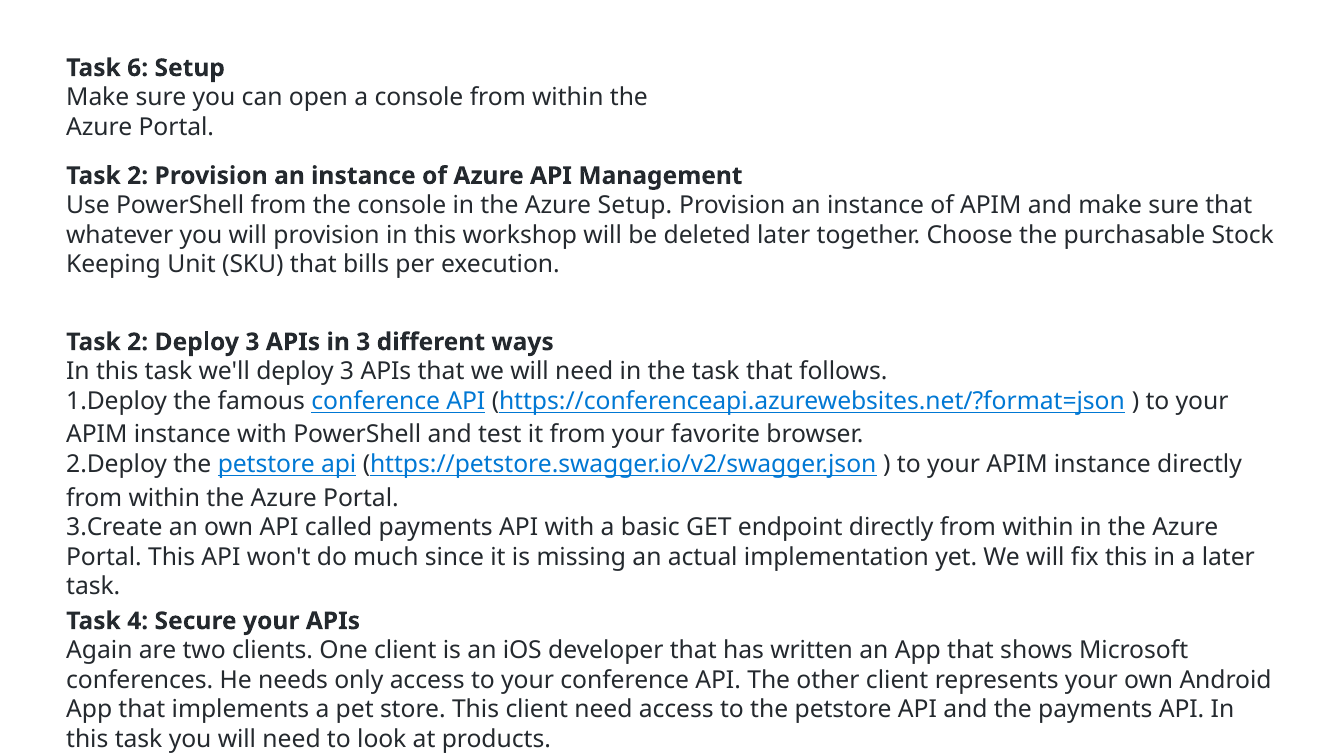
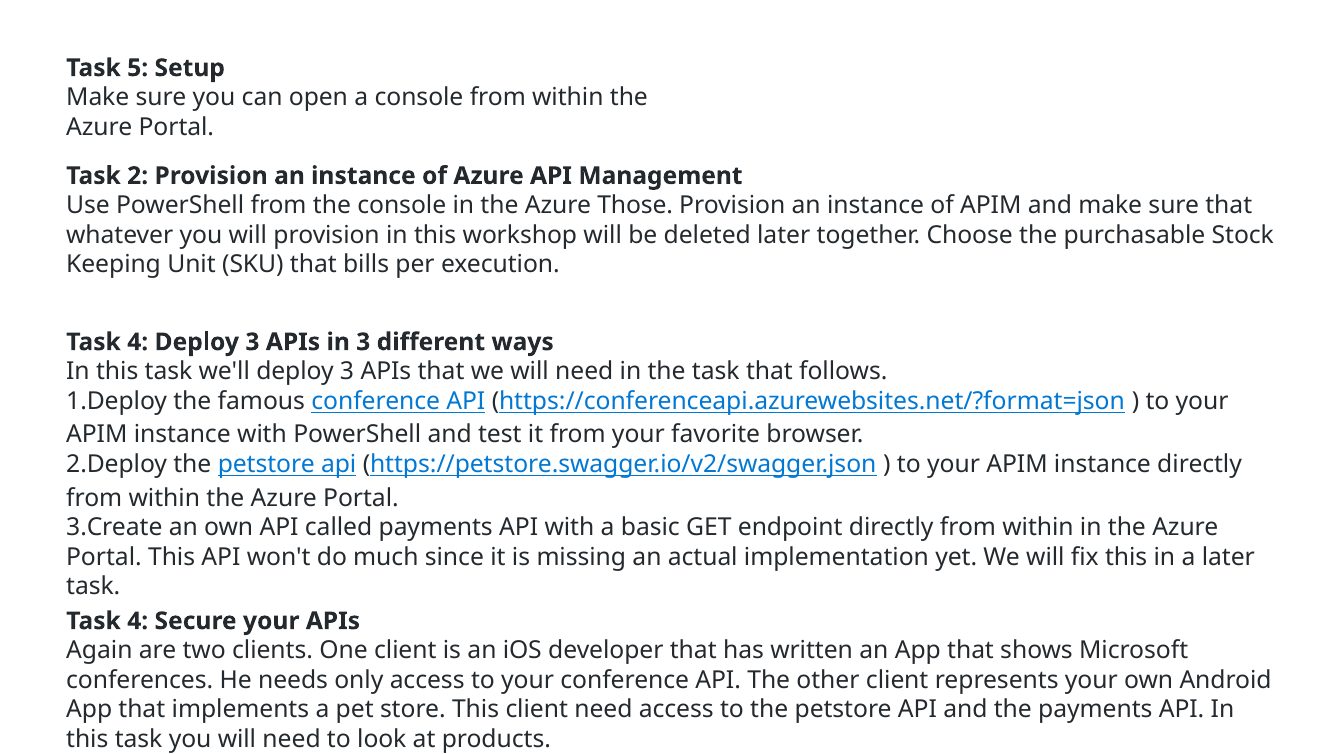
6: 6 -> 5 (138, 68)
Azure Setup: Setup -> Those (635, 205)
2: 2 -> 4 (138, 342)
